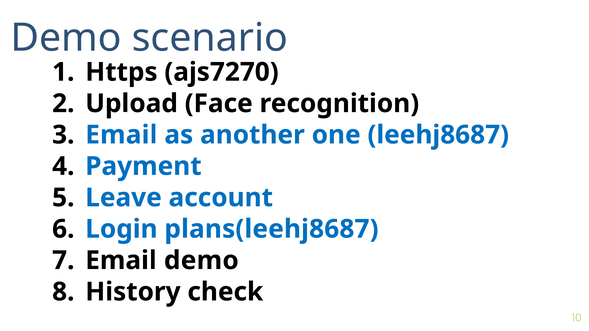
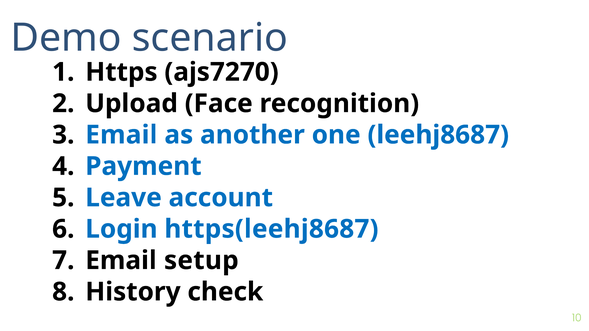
plans(leehj8687: plans(leehj8687 -> https(leehj8687 (271, 229)
Email demo: demo -> setup (201, 261)
